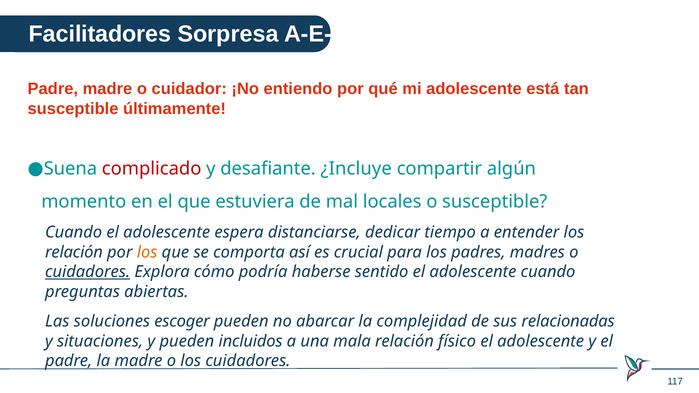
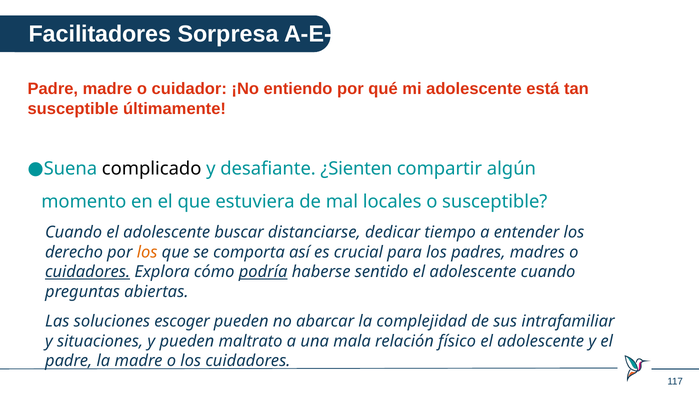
complicado colour: red -> black (152, 169)
¿Incluye: ¿Incluye -> ¿Sienten (356, 169)
espera: espera -> buscar (239, 233)
relación: relación -> derecho (74, 252)
podría underline: none -> present (263, 272)
relacionadas: relacionadas -> intrafamiliar (568, 321)
incluidos: incluidos -> maltrato (251, 341)
